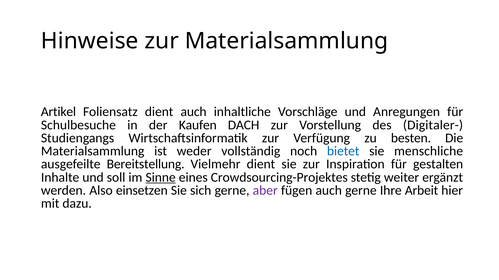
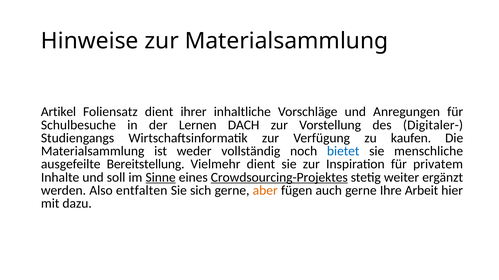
dient auch: auch -> ihrer (194, 112)
Kaufen: Kaufen -> Lernen (198, 125)
besten: besten -> kaufen (411, 138)
gestalten: gestalten -> privatem (438, 165)
Crowdsourcing-Projektes underline: none -> present (279, 178)
einsetzen: einsetzen -> entfalten (142, 191)
aber colour: purple -> orange (265, 191)
